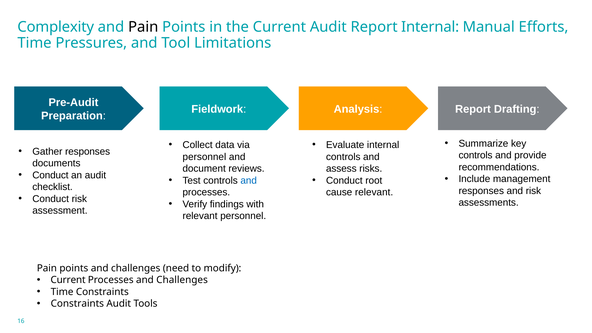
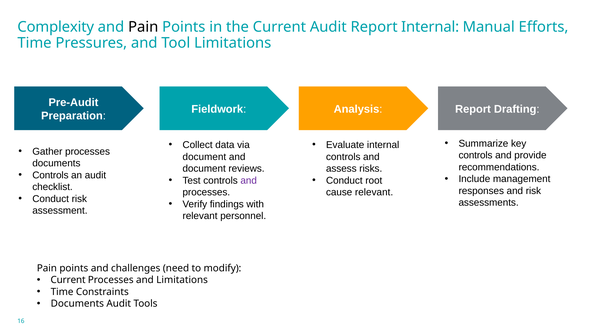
Gather responses: responses -> processes (88, 152)
personnel: personnel -> document (204, 157)
Conduct: Conduct -> Controls (50, 175)
and colour: blue -> purple (249, 180)
Processes and Challenges: Challenges -> Limitations (182, 280)
Constraints: Constraints -> Documents (77, 304)
